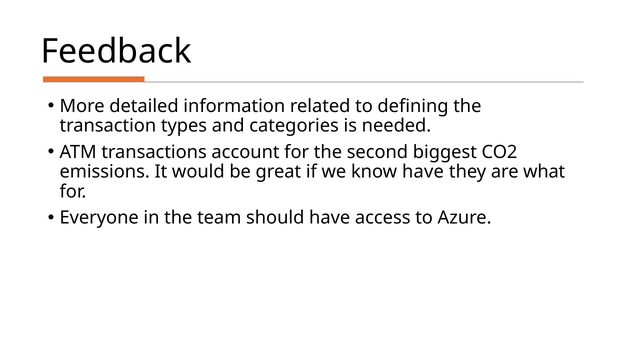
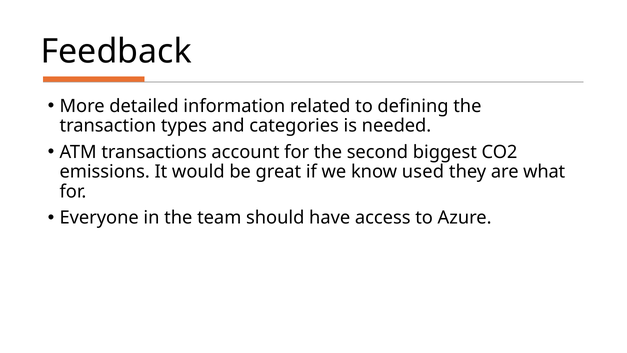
know have: have -> used (423, 172)
